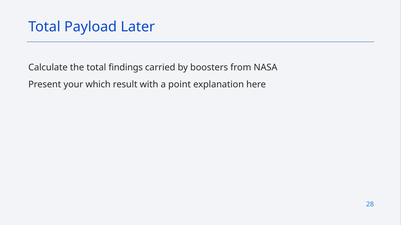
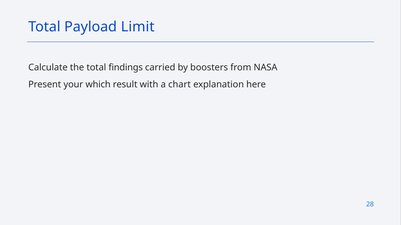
Later: Later -> Limit (138, 27)
point: point -> chart (180, 85)
